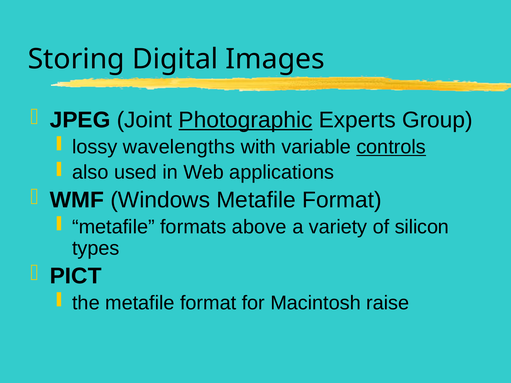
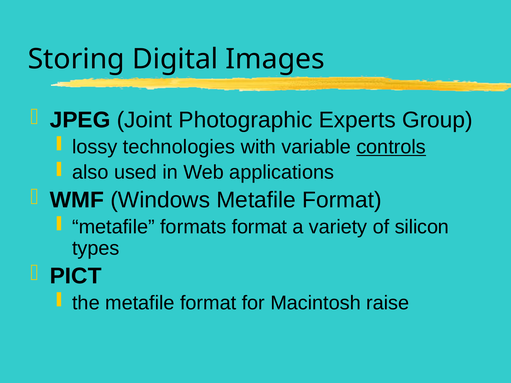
Photographic underline: present -> none (246, 120)
wavelengths: wavelengths -> technologies (179, 147)
formats above: above -> format (259, 227)
